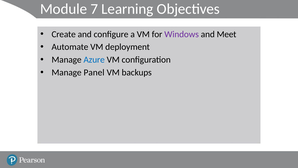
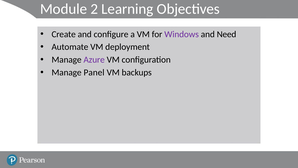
7: 7 -> 2 (94, 9)
Meet: Meet -> Need (227, 34)
Azure colour: blue -> purple (94, 60)
